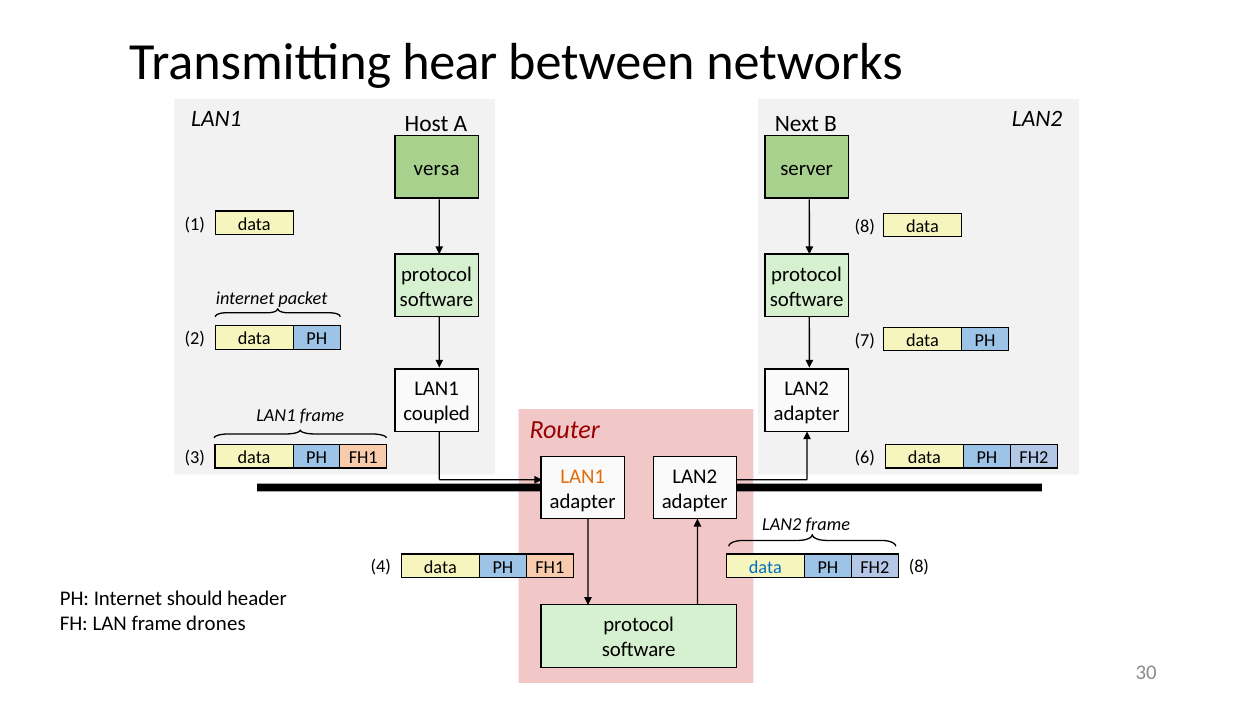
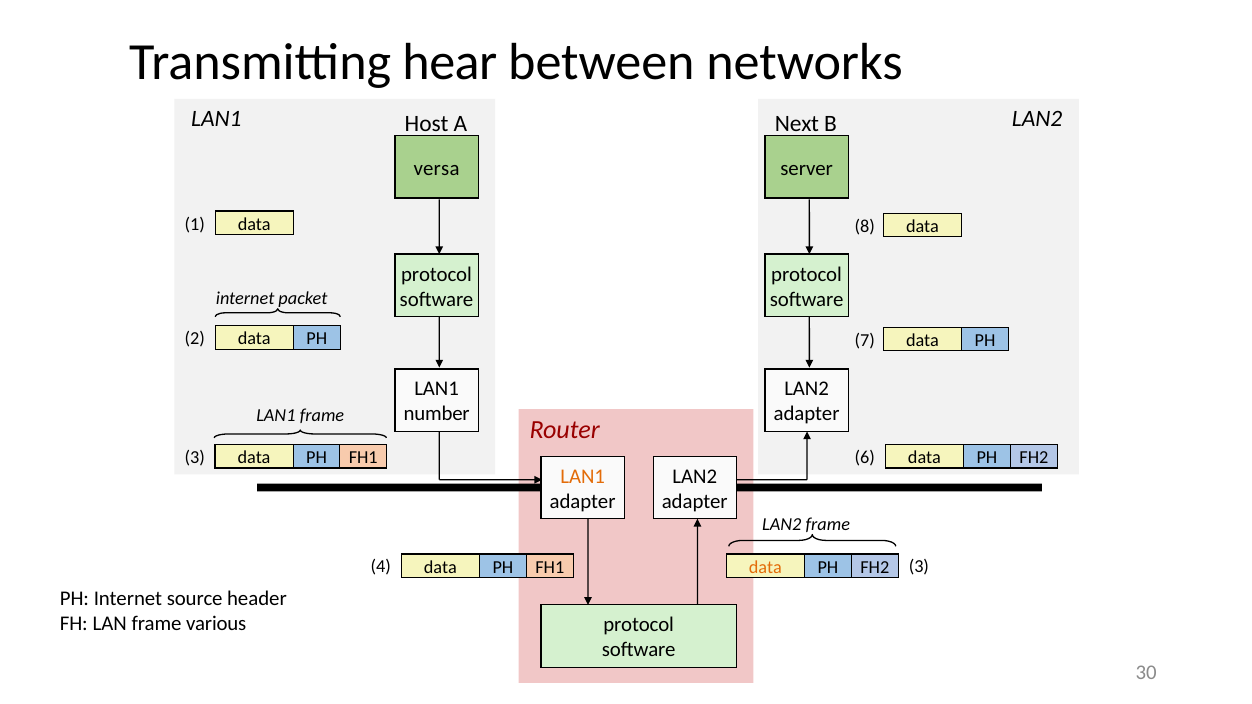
coupled: coupled -> number (437, 414)
data colour: blue -> orange (765, 567)
FH2 8: 8 -> 3 (919, 567)
should: should -> source (195, 599)
drones: drones -> various (216, 624)
